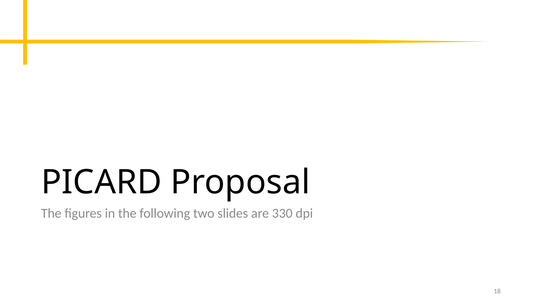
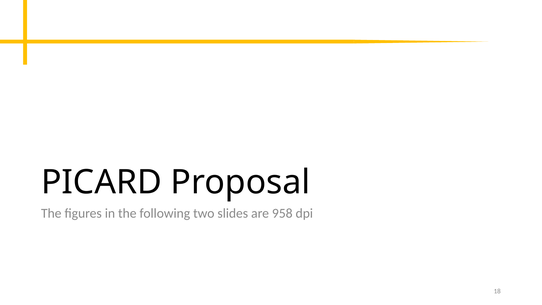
330: 330 -> 958 (282, 213)
